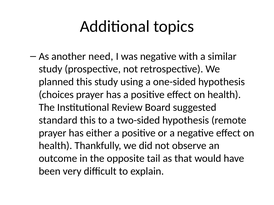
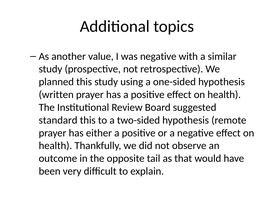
need: need -> value (101, 56)
choices: choices -> written (56, 95)
